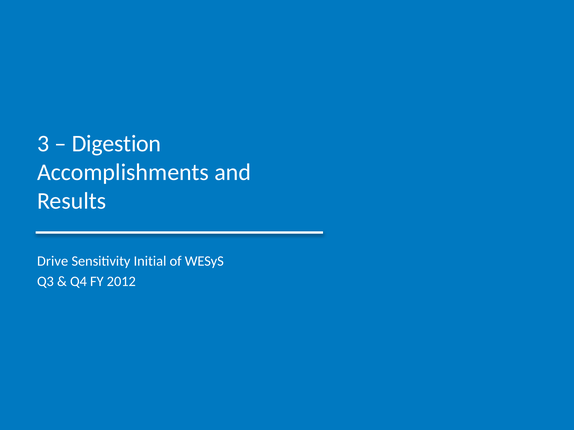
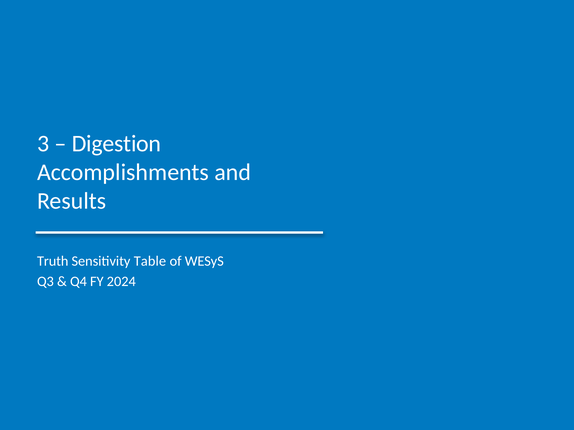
Drive: Drive -> Truth (53, 261)
Initial: Initial -> Table (150, 261)
2012: 2012 -> 2024 (121, 282)
